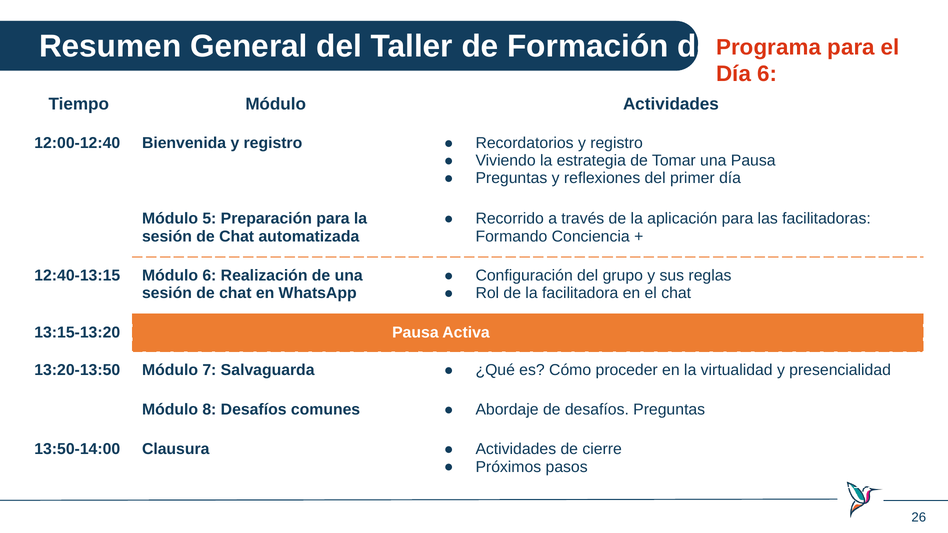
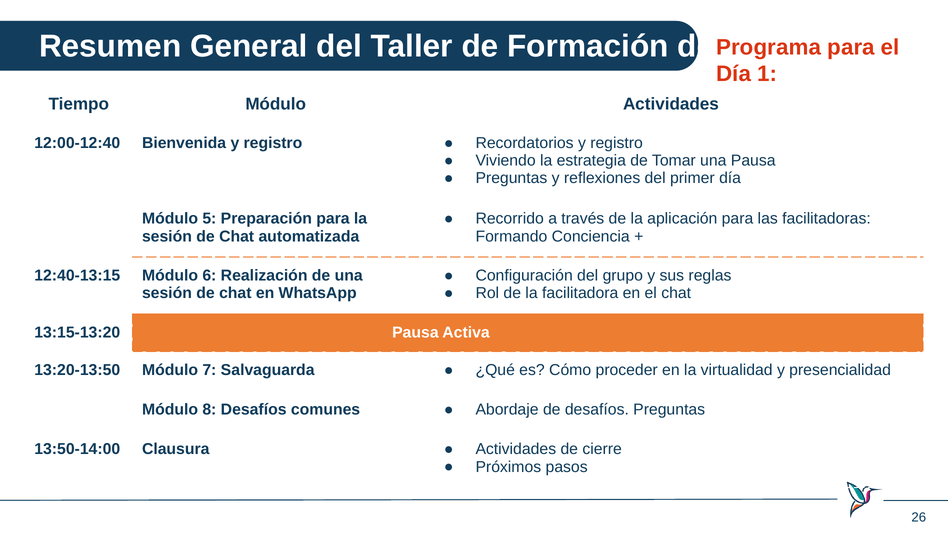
Día 6: 6 -> 1 (767, 74)
